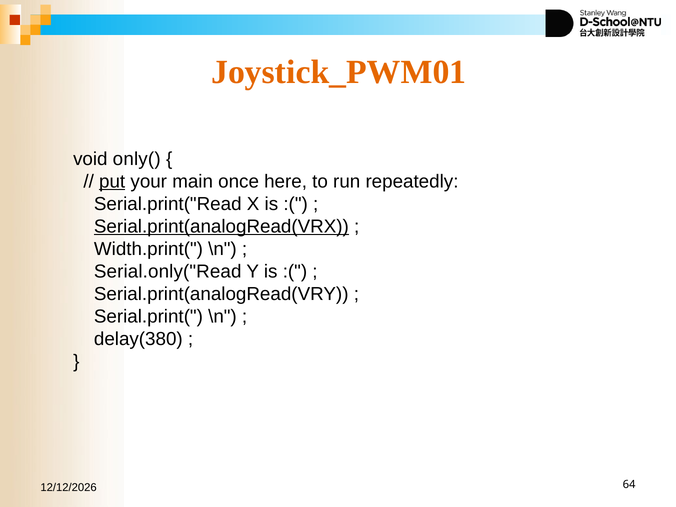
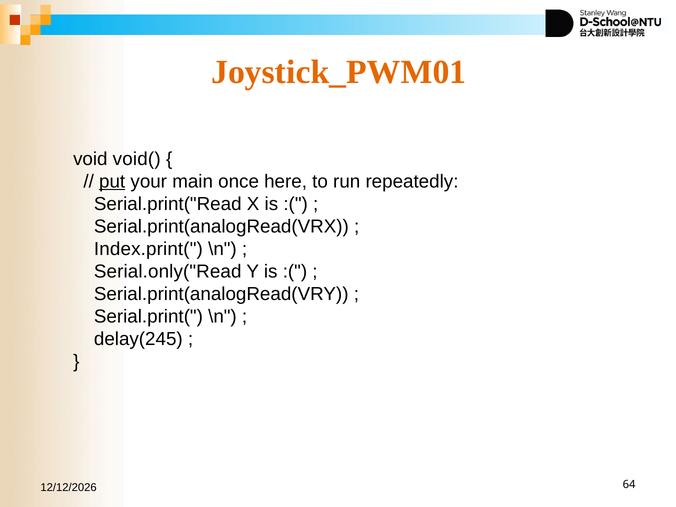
only(: only( -> void( (137, 159)
Serial.print(analogRead(VRX underline: present -> none (221, 226)
Width.print(: Width.print( -> Index.print( (148, 249)
delay(380: delay(380 -> delay(245 (138, 339)
